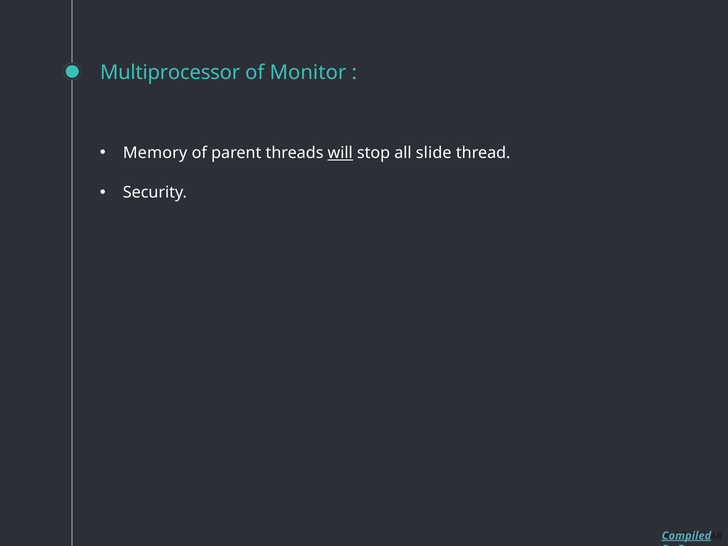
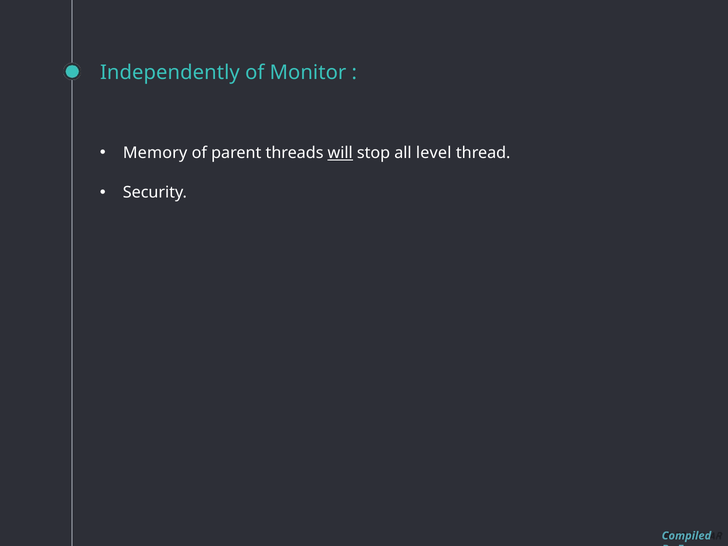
Multiprocessor: Multiprocessor -> Independently (170, 73)
slide: slide -> level (434, 153)
Compiled underline: present -> none (686, 536)
